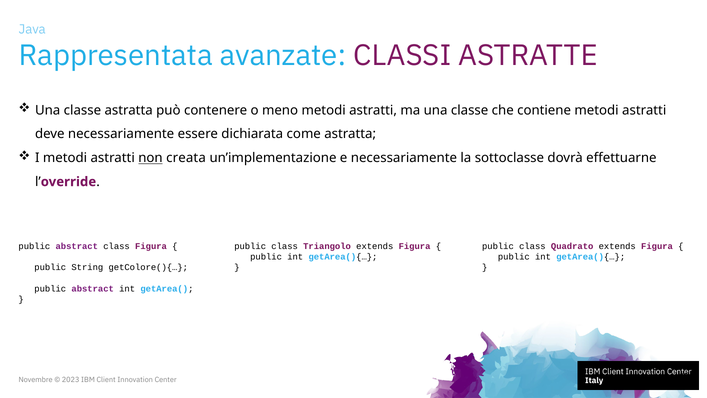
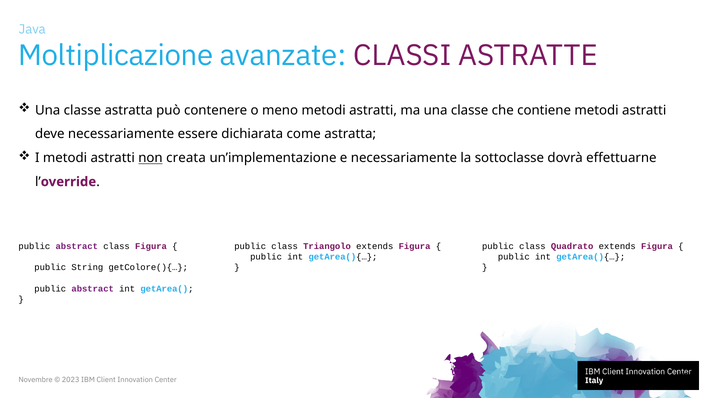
Rappresentata: Rappresentata -> Moltiplicazione (116, 56)
